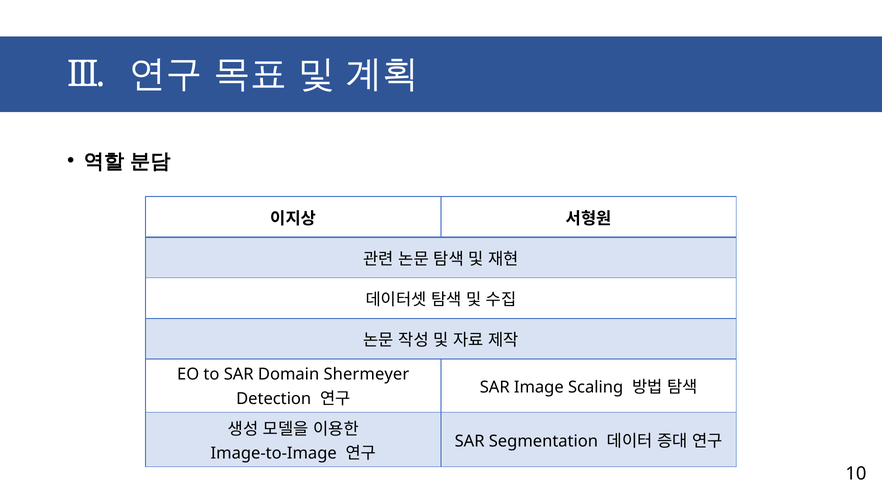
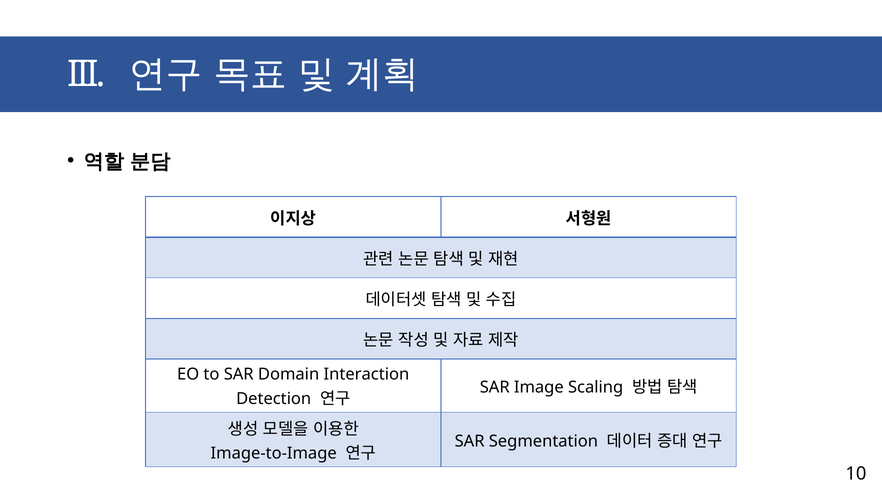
Shermeyer: Shermeyer -> Interaction (366, 375)
